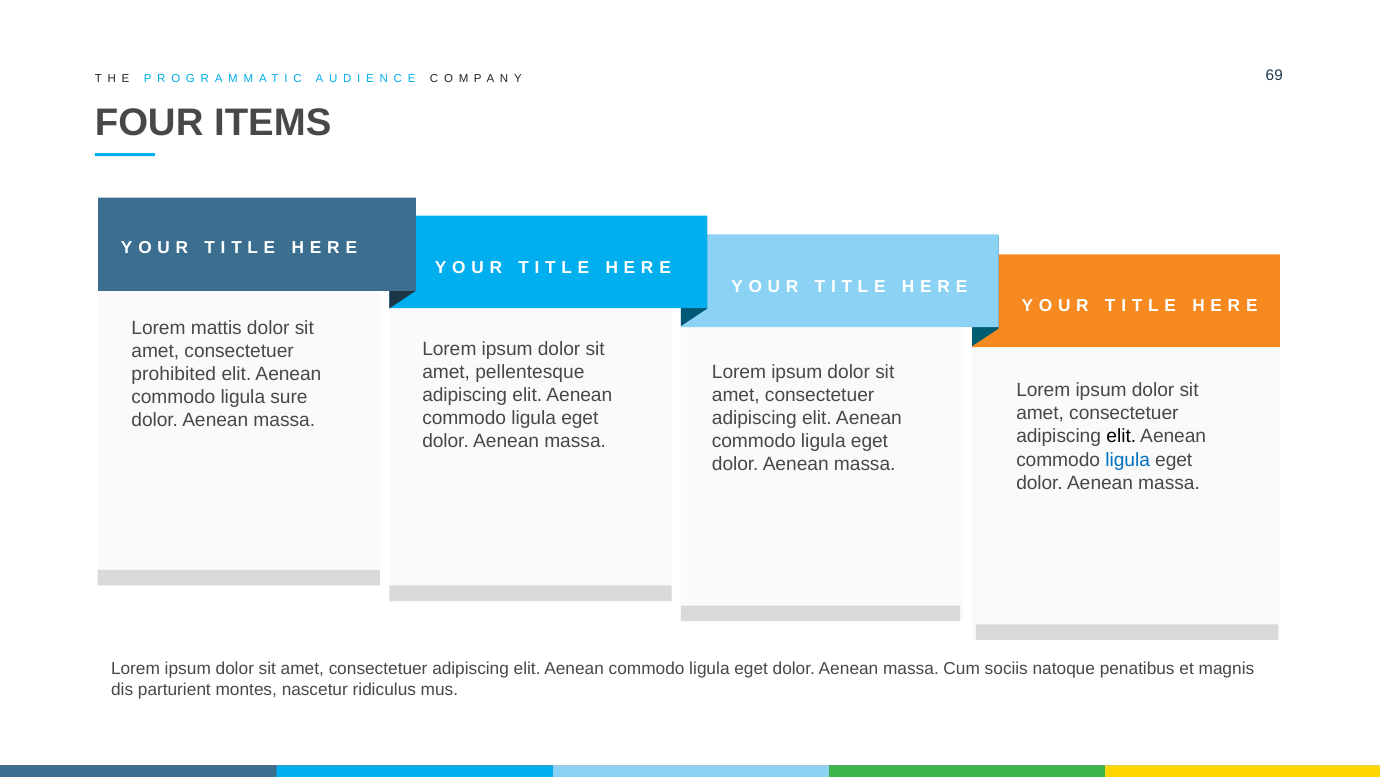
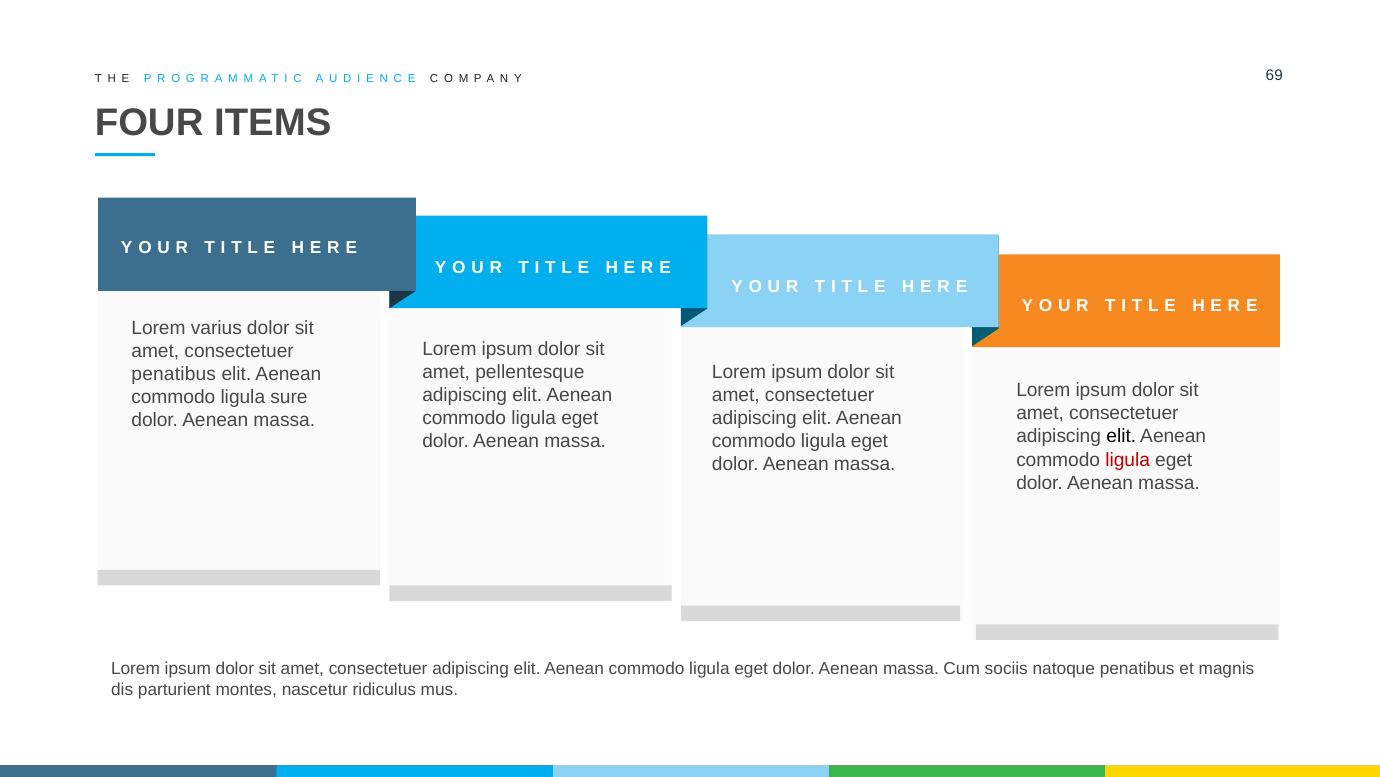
mattis: mattis -> varius (216, 328)
prohibited: prohibited -> penatibus (174, 374)
ligula colour: blue -> red (1128, 459)
